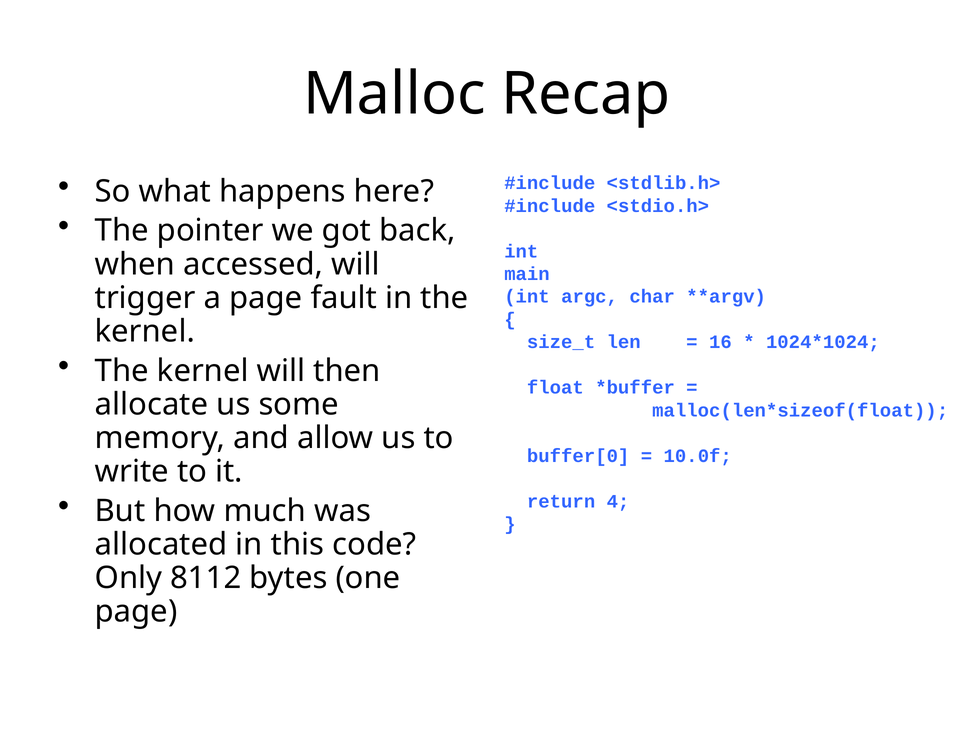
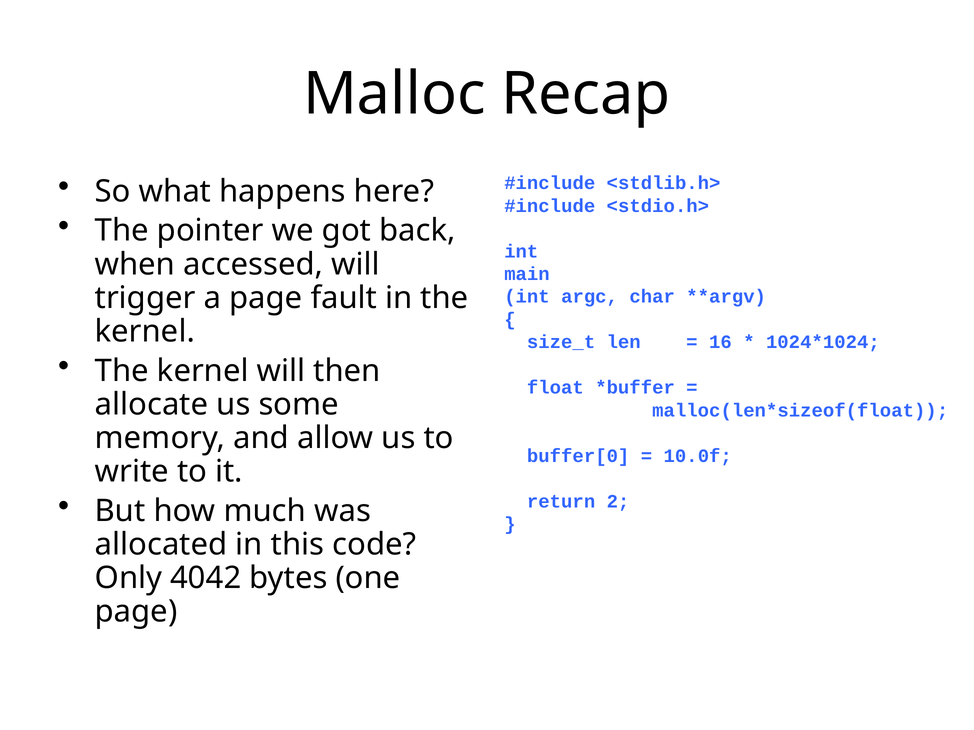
4: 4 -> 2 (618, 502)
8112: 8112 -> 4042 (206, 578)
